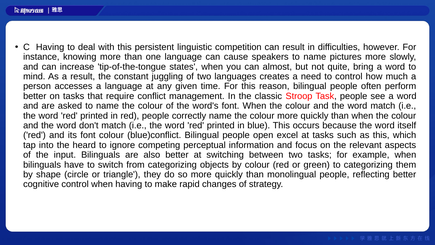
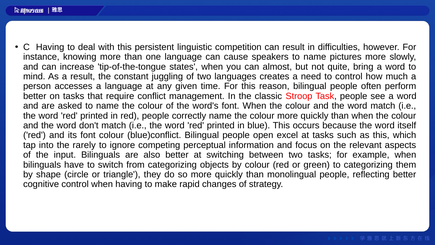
heard: heard -> rarely (84, 145)
